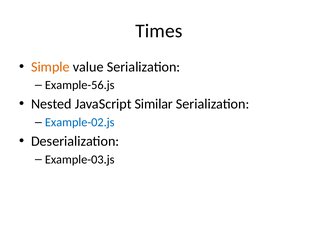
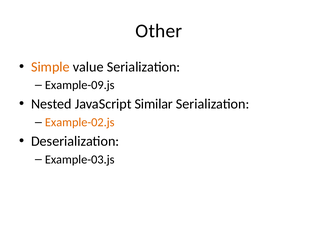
Times: Times -> Other (159, 31)
Example-56.js: Example-56.js -> Example-09.js (80, 85)
Example-02.js colour: blue -> orange (80, 122)
